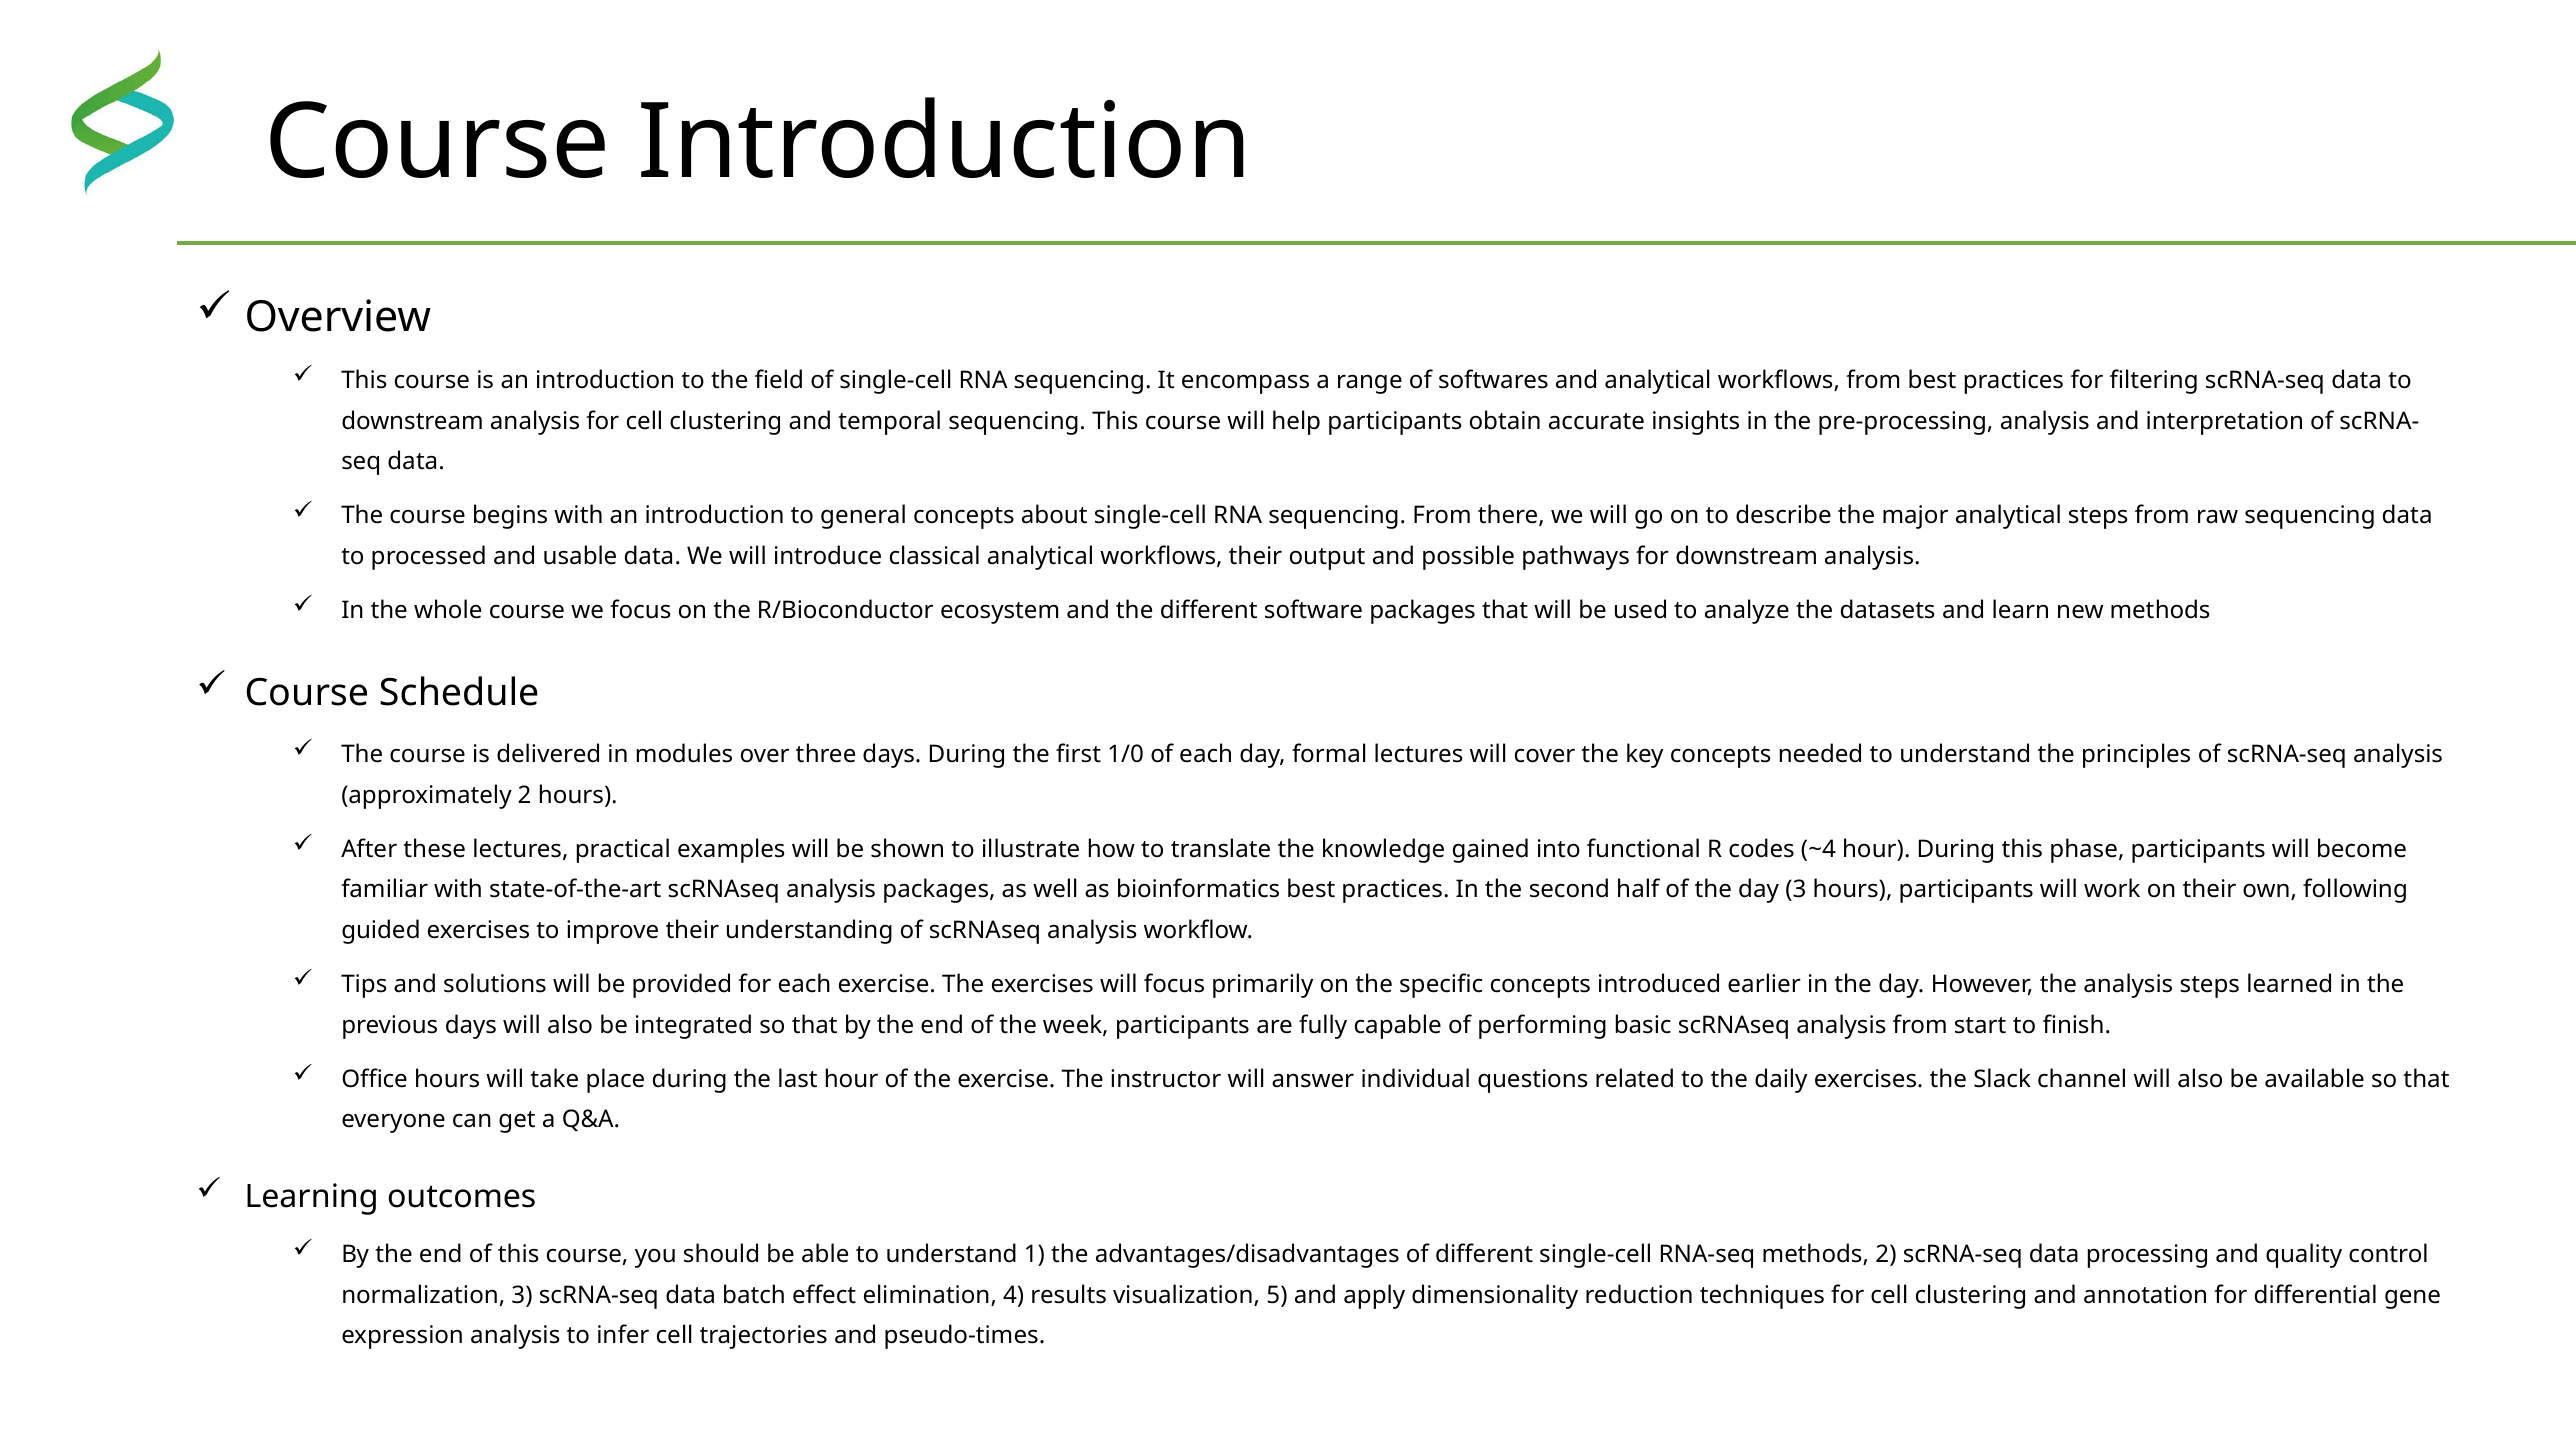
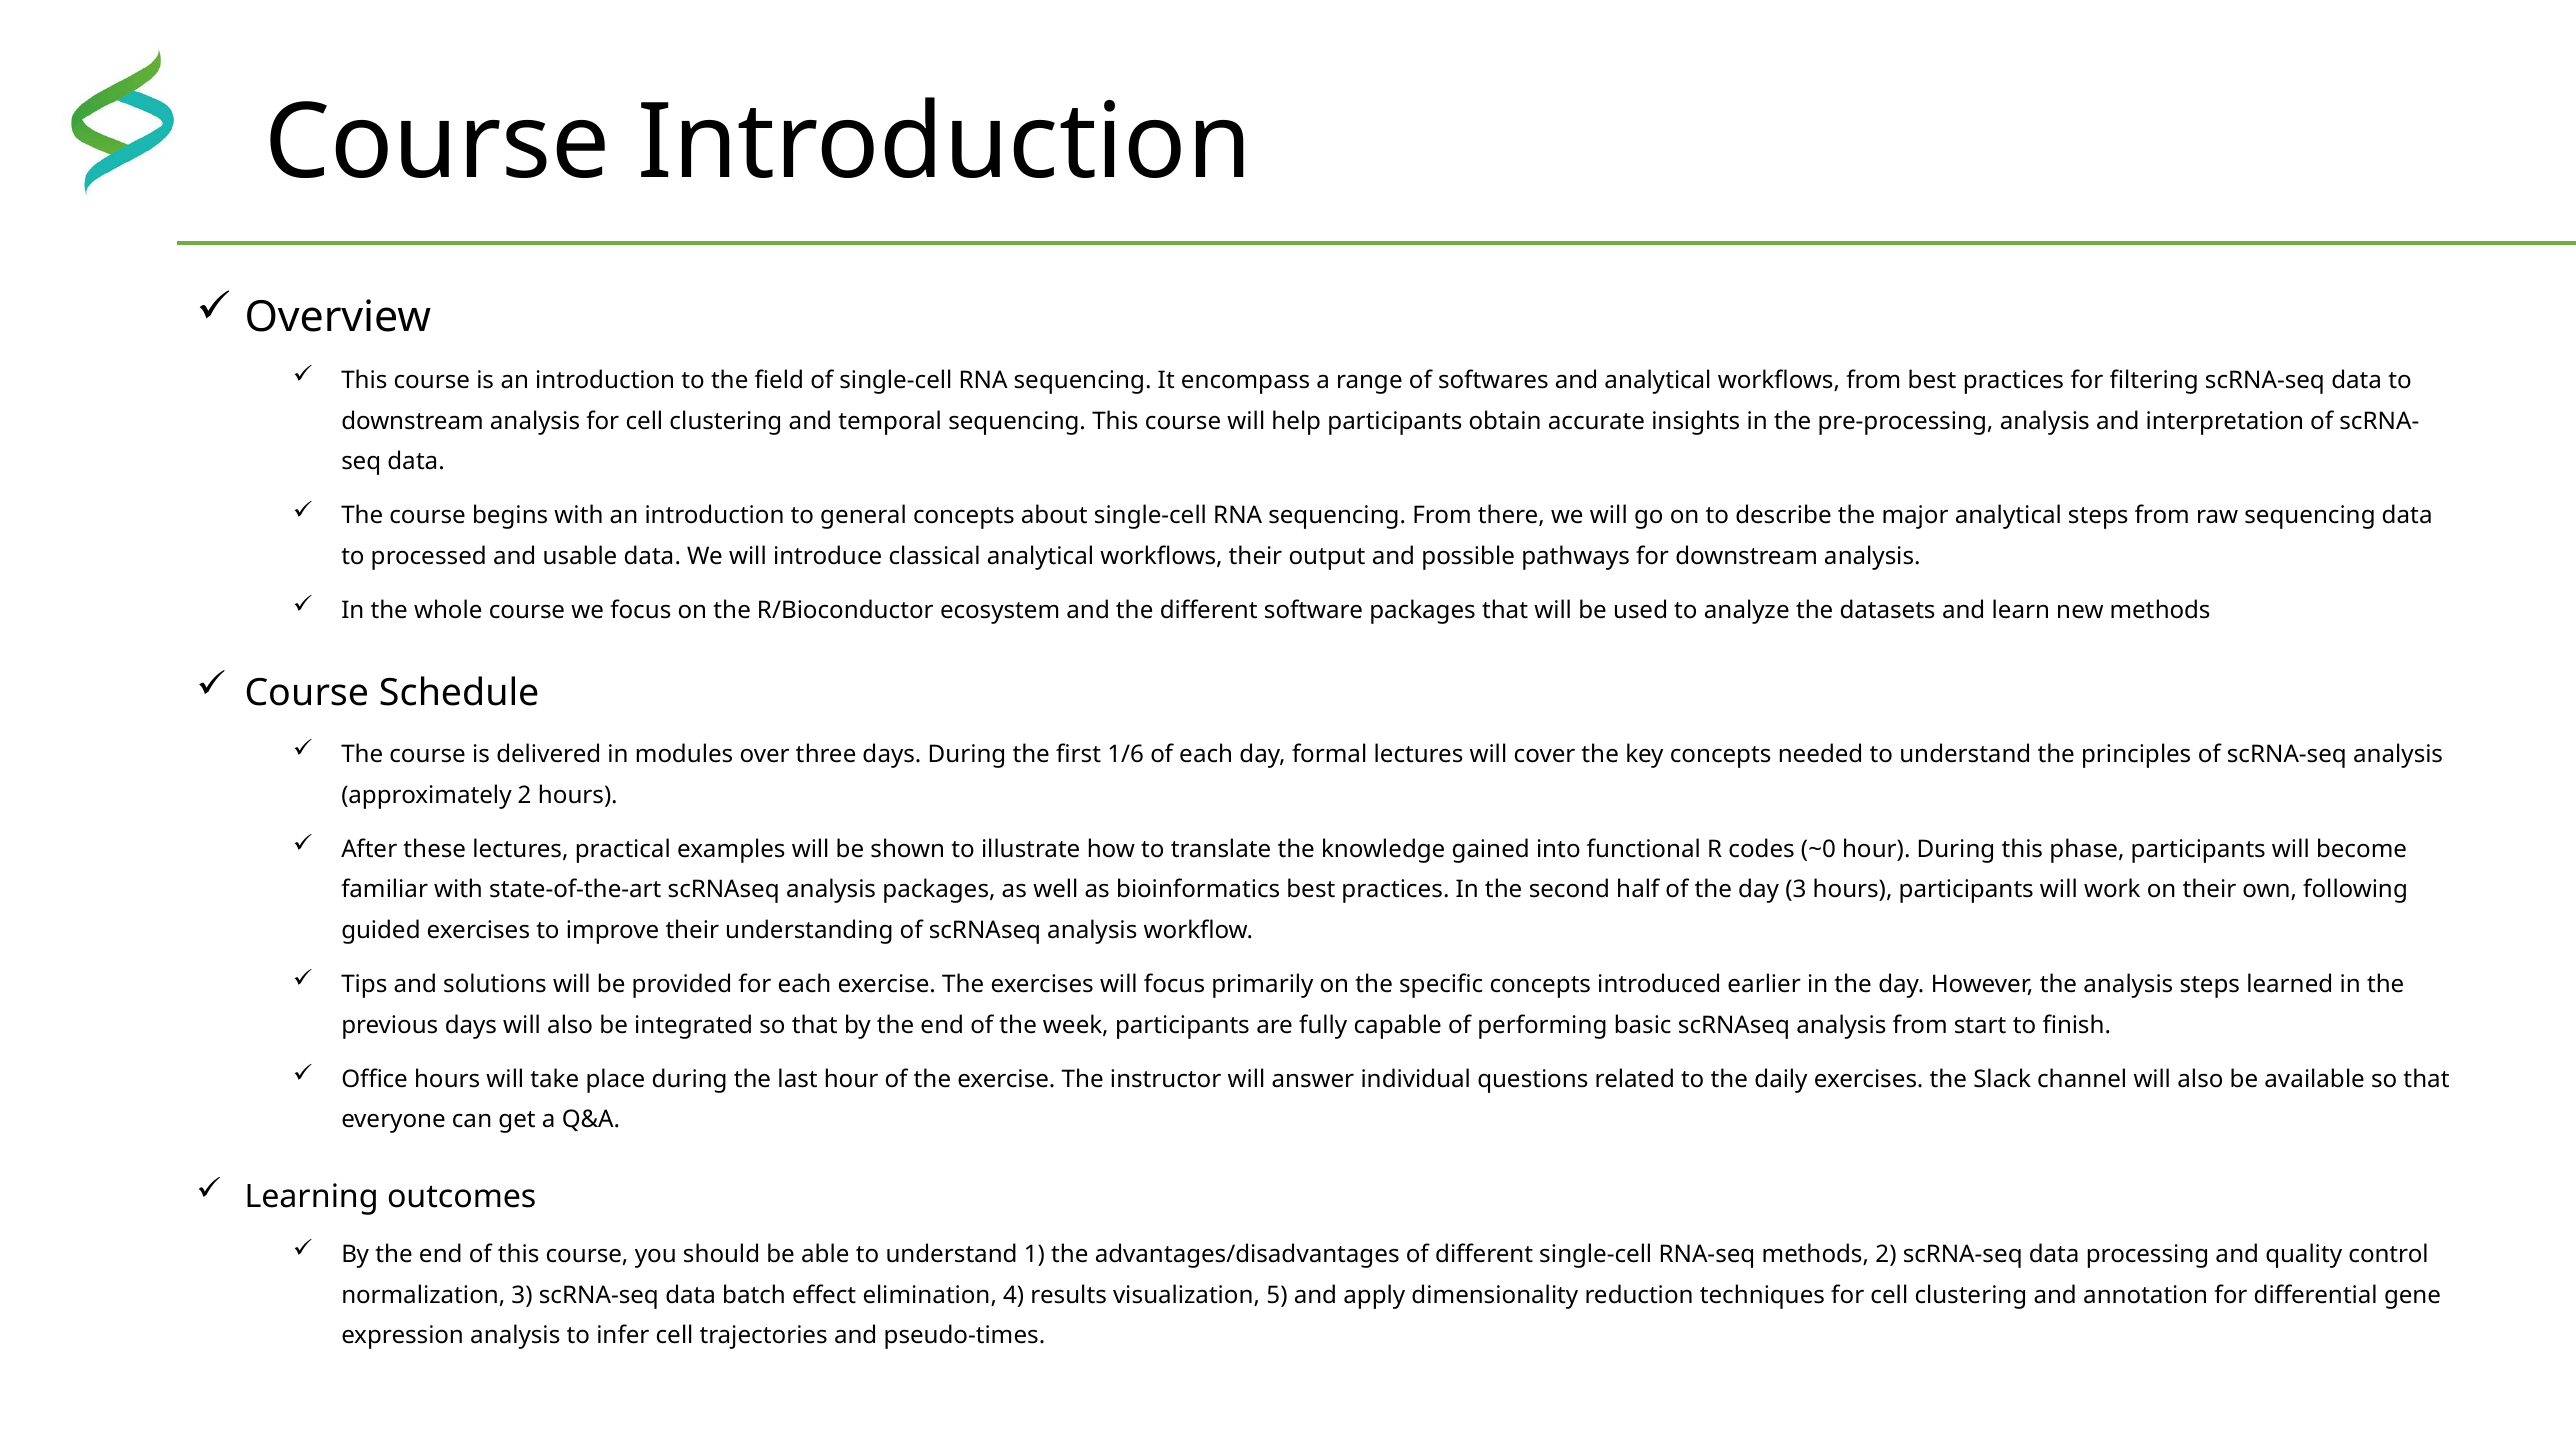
1/0: 1/0 -> 1/6 (1126, 755)
~4: ~4 -> ~0 (1819, 849)
